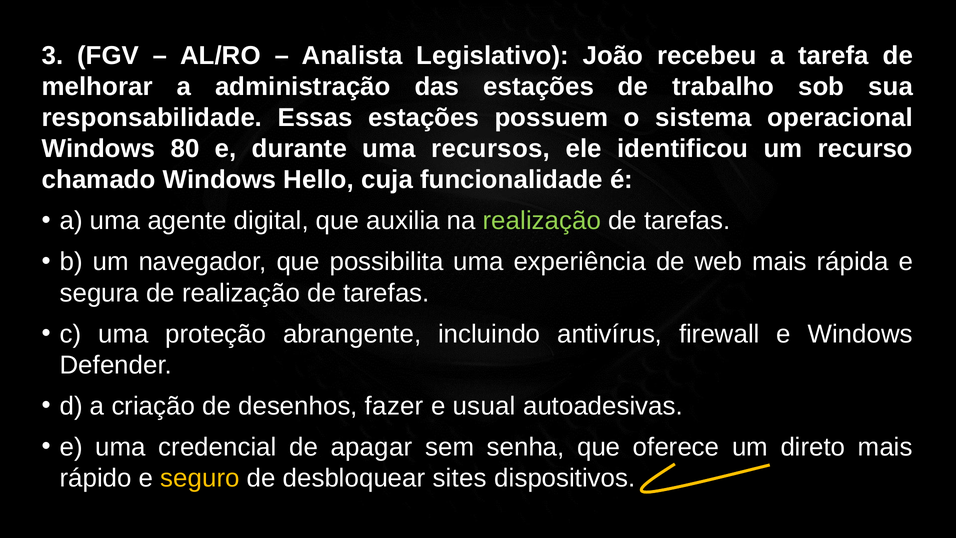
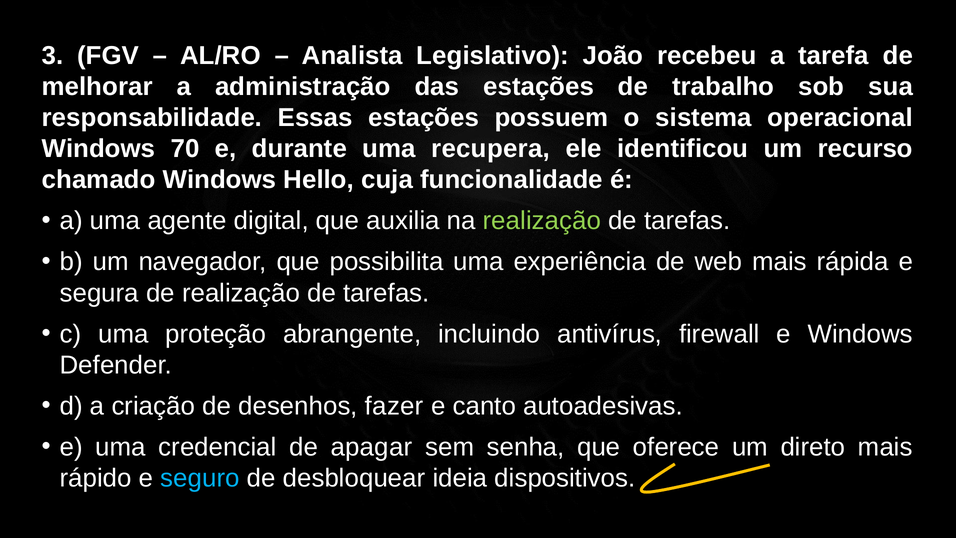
80: 80 -> 70 (185, 149)
recursos: recursos -> recupera (491, 149)
usual: usual -> canto (484, 406)
seguro colour: yellow -> light blue (200, 478)
sites: sites -> ideia (460, 478)
